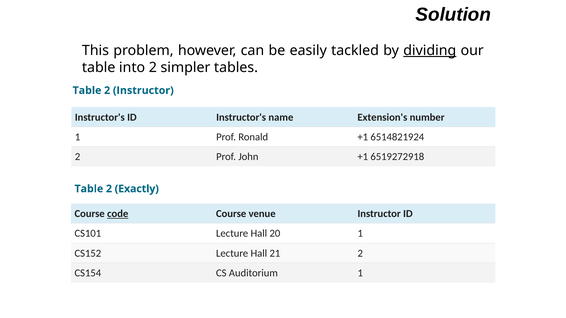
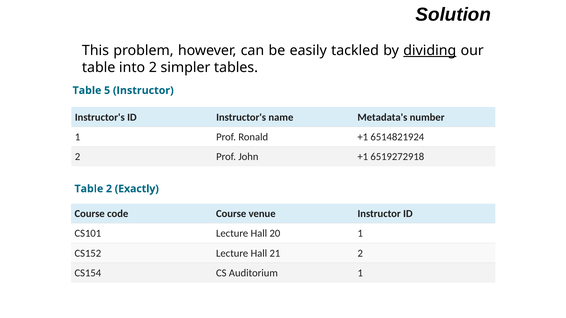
2: 2 -> 5 (107, 91)
Extension's: Extension's -> Metadata's (382, 117)
code underline: present -> none (118, 214)
